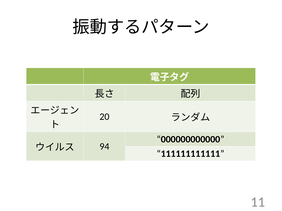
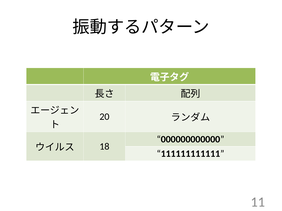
94: 94 -> 18 (104, 147)
